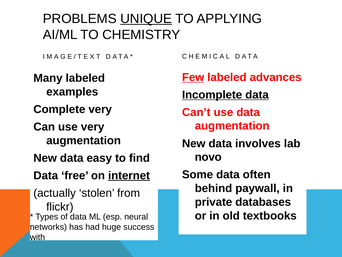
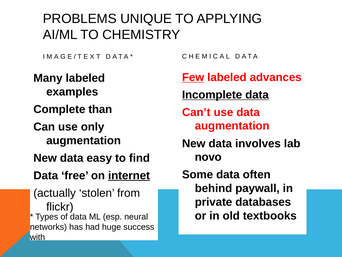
UNIQUE underline: present -> none (146, 19)
Complete very: very -> than (100, 109)
use very: very -> only (93, 127)
